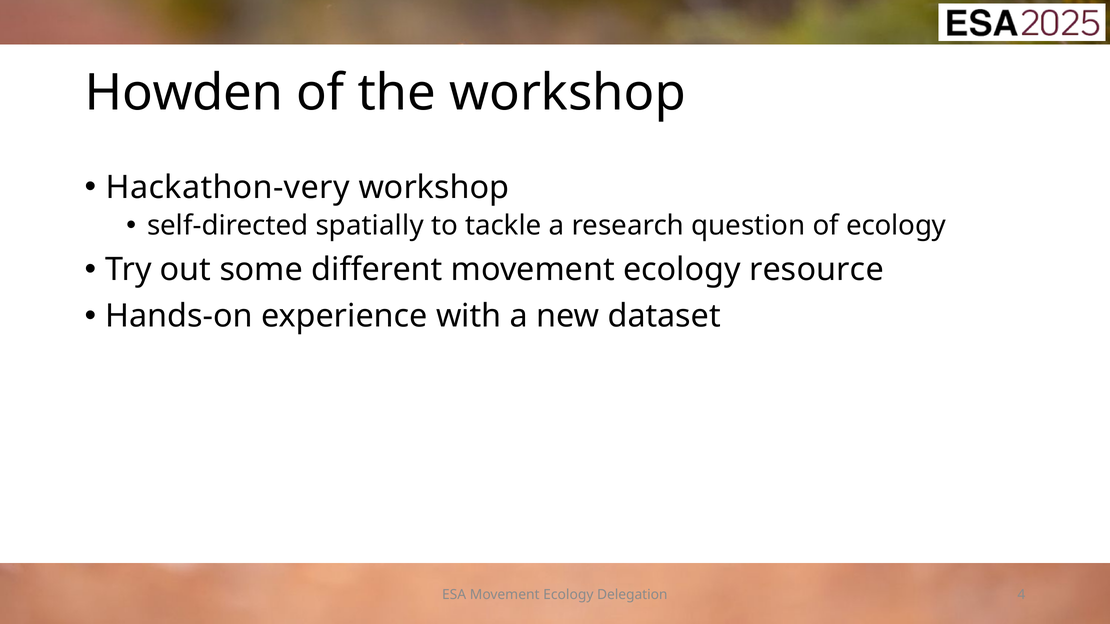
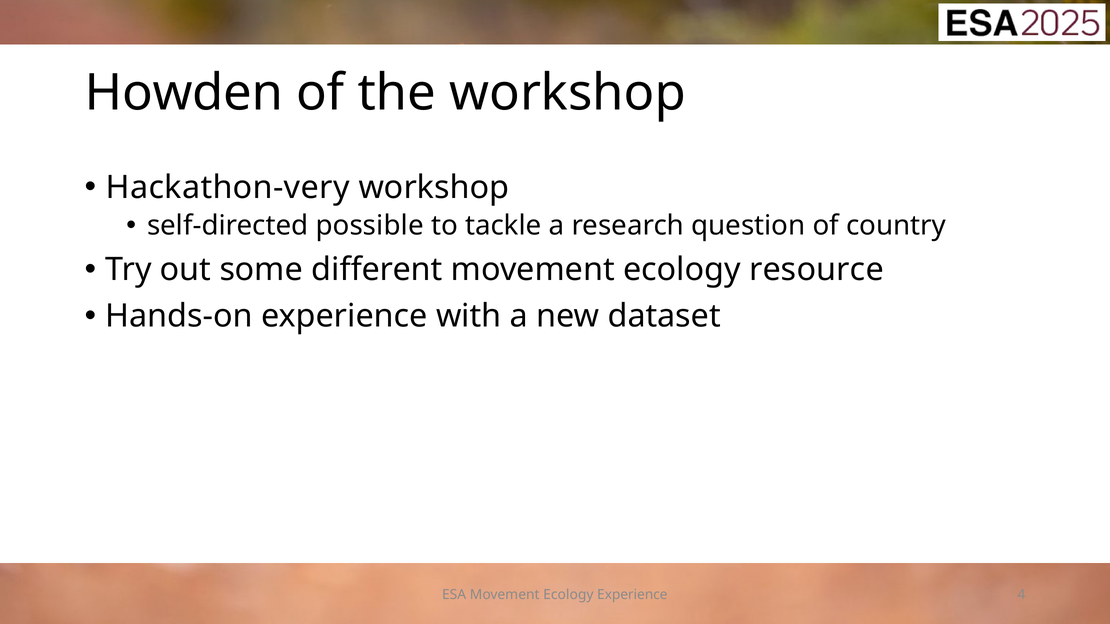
spatially: spatially -> possible (370, 226)
of ecology: ecology -> country (896, 226)
Ecology Delegation: Delegation -> Experience (632, 595)
